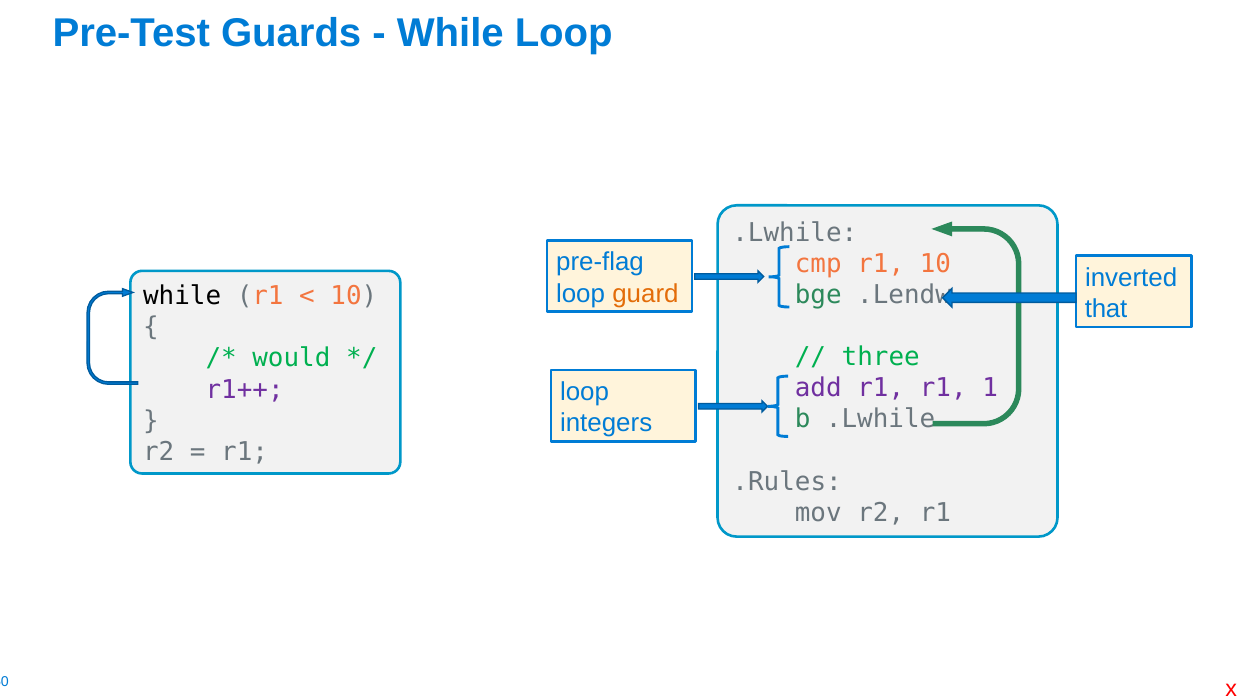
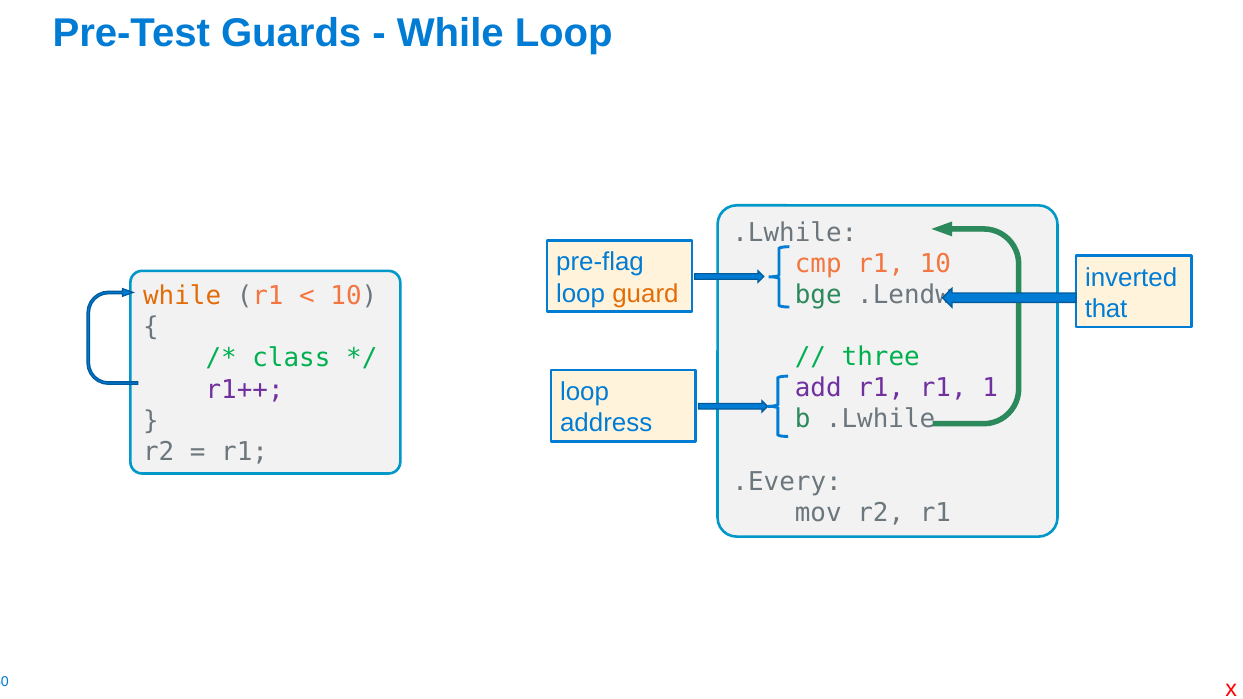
while colour: black -> orange (182, 296)
would: would -> class (291, 359)
integers: integers -> address (606, 423)
.Rules: .Rules -> .Every (787, 482)
